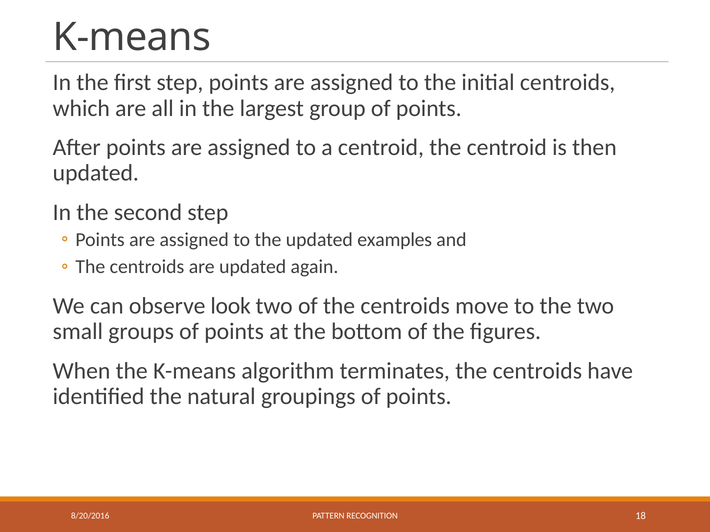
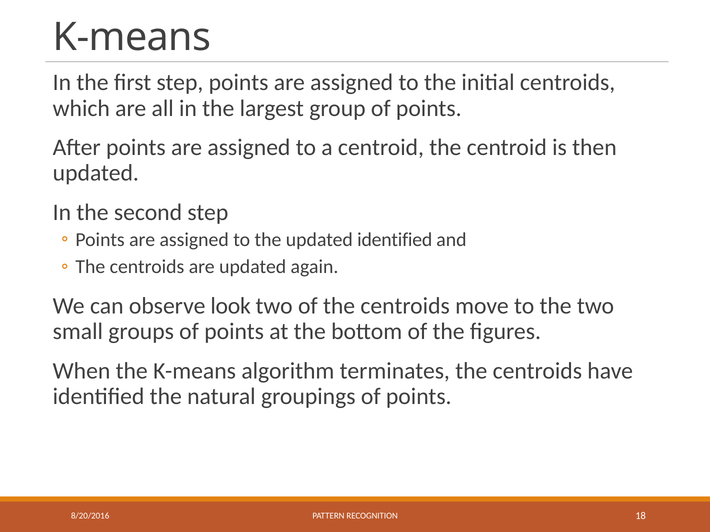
updated examples: examples -> identified (395, 240)
